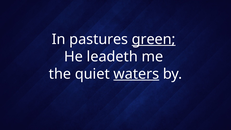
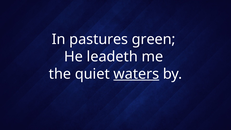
green underline: present -> none (154, 39)
